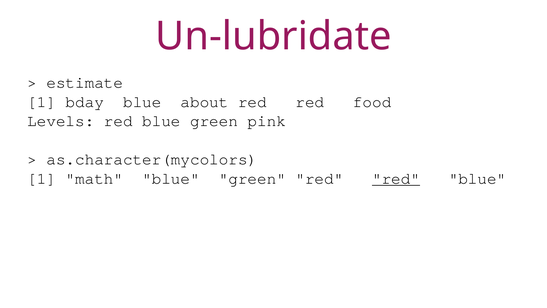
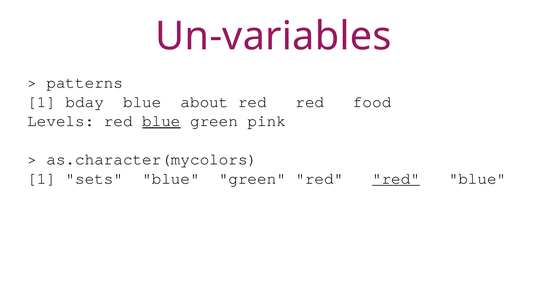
Un-lubridate: Un-lubridate -> Un-variables (273, 36)
estimate: estimate -> patterns (85, 83)
blue underline: none -> present (161, 121)
math: math -> sets (94, 178)
